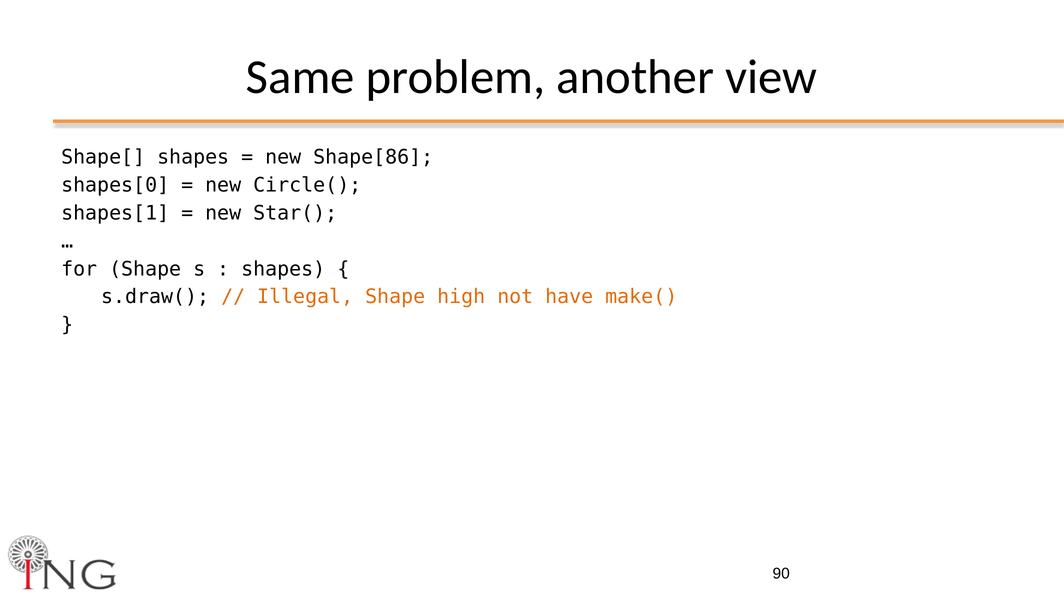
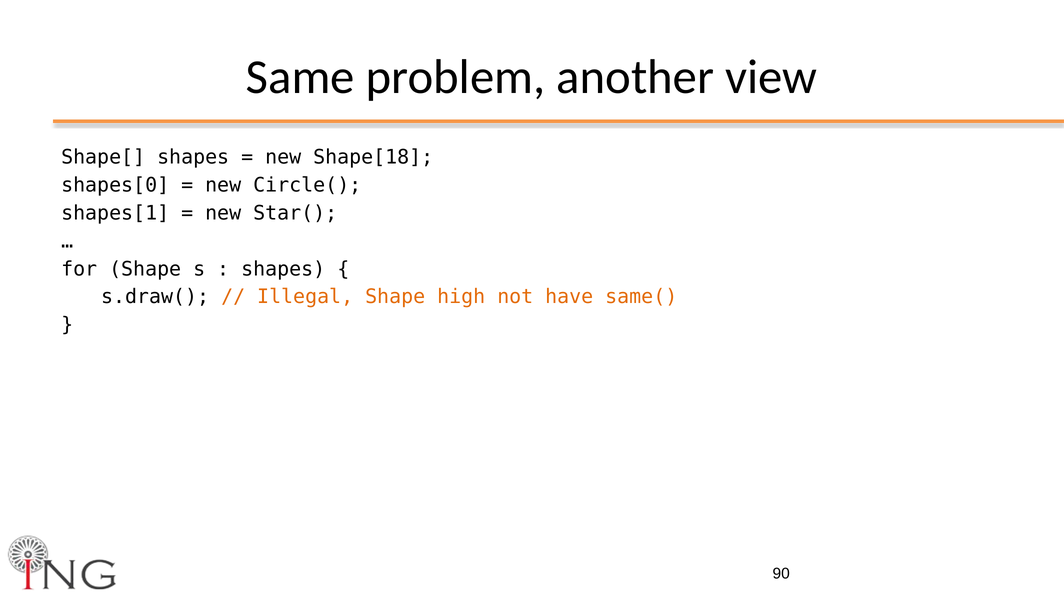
Shape[86: Shape[86 -> Shape[18 (373, 157)
make(: make( -> same( (641, 297)
